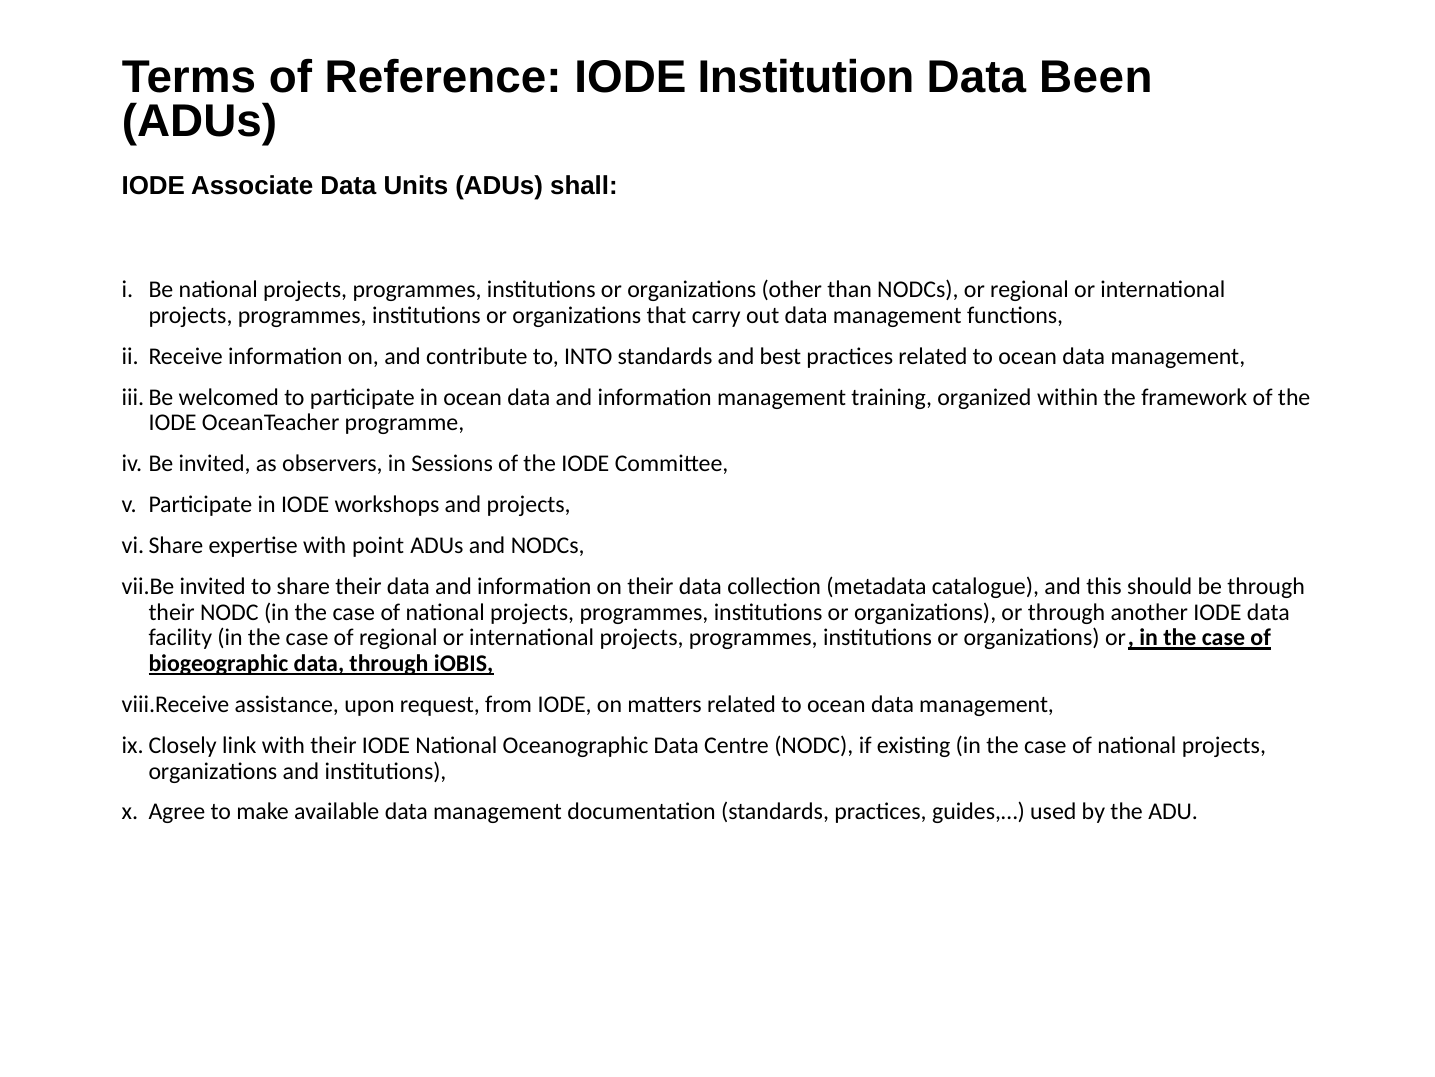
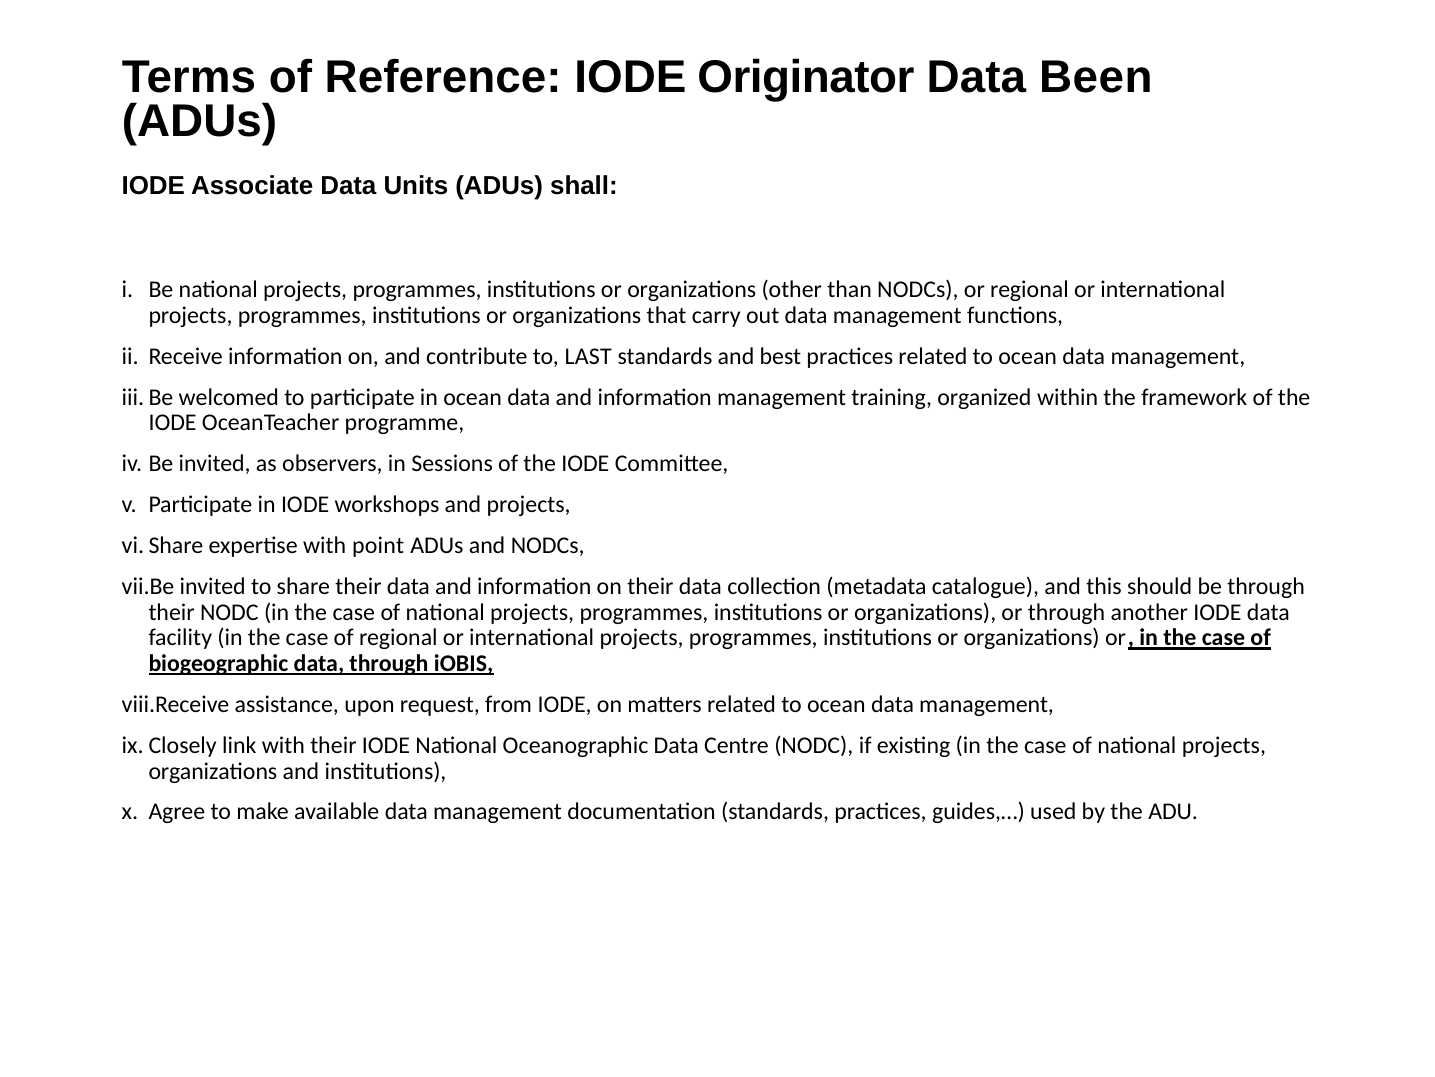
Institution: Institution -> Originator (806, 77)
INTO: INTO -> LAST (588, 356)
